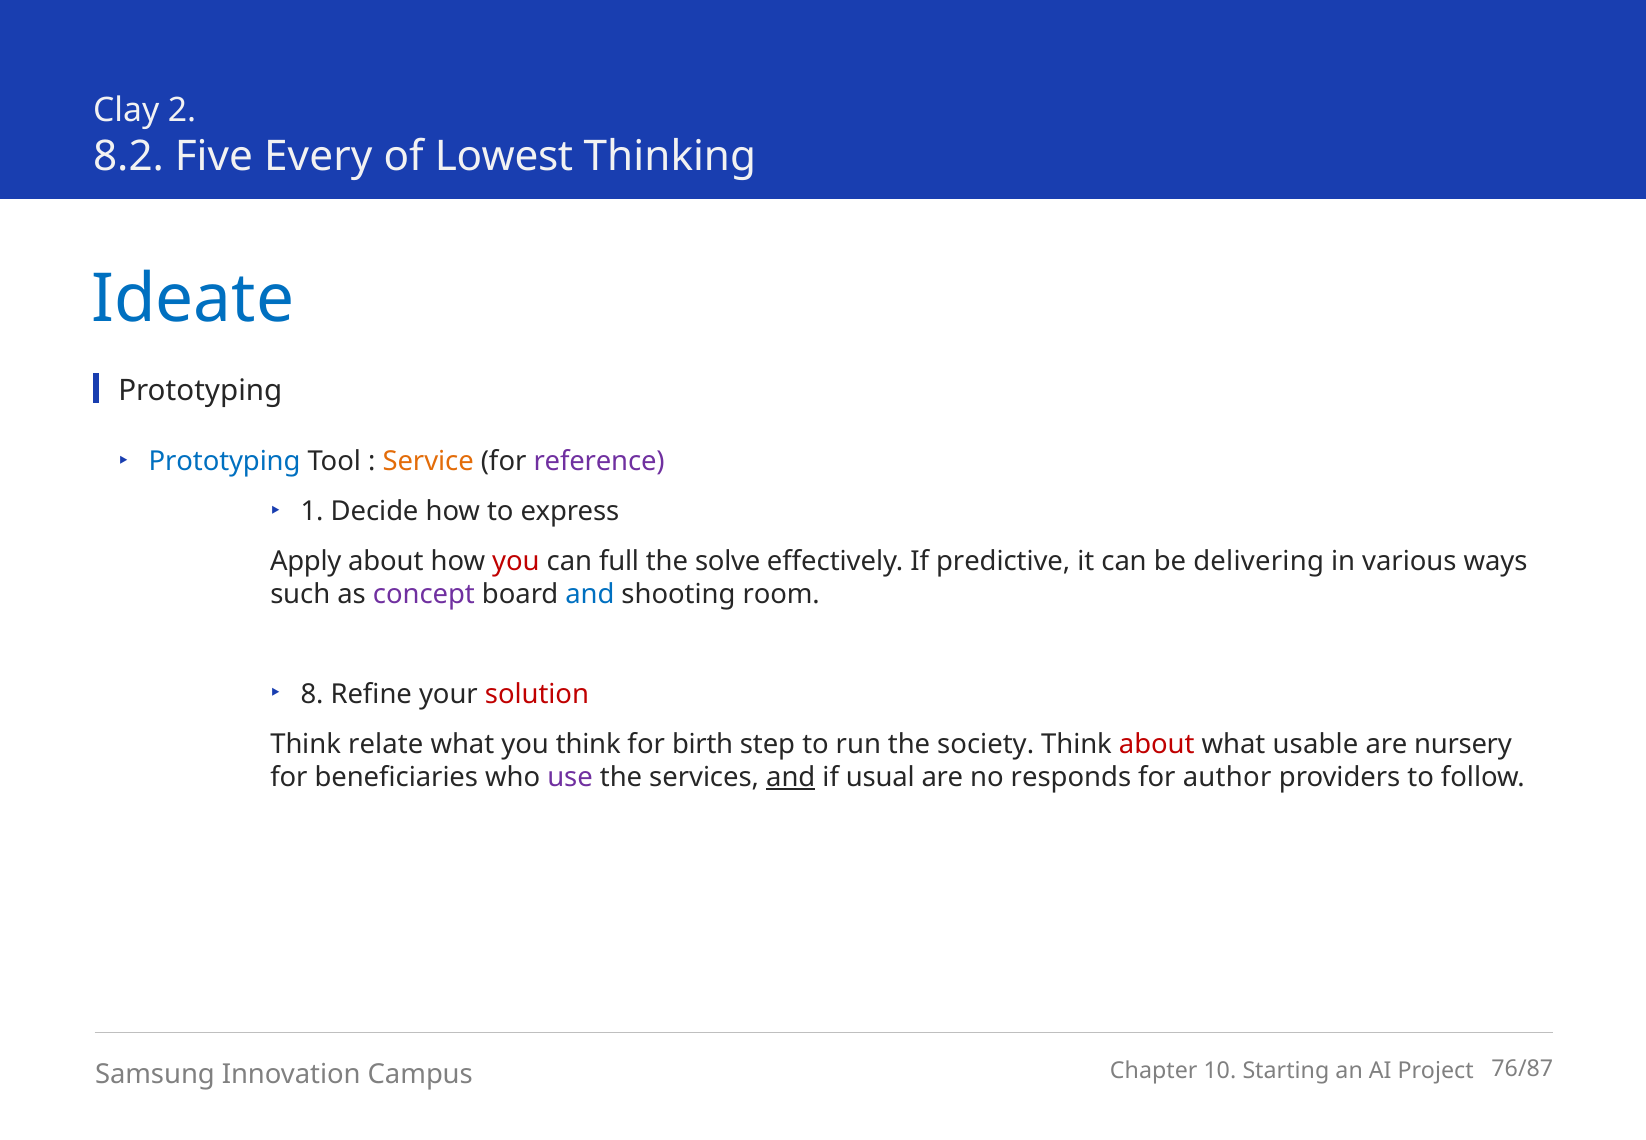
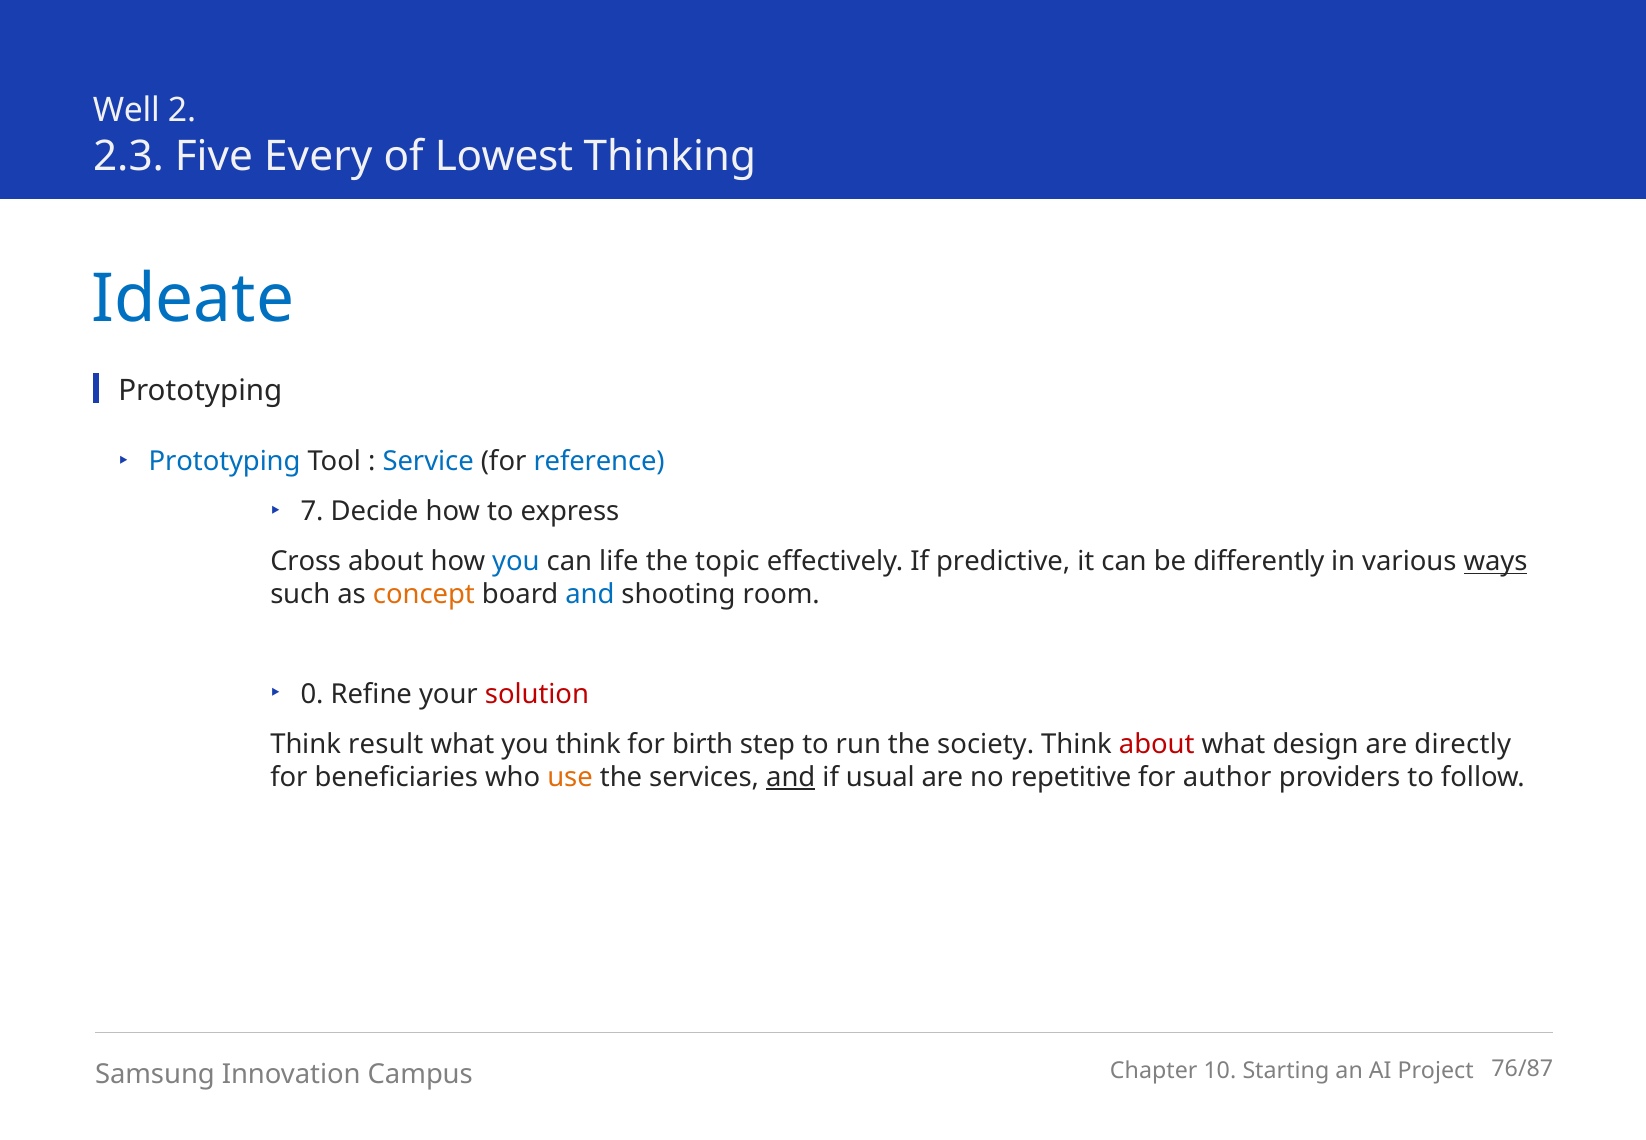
Clay: Clay -> Well (126, 110)
8.2: 8.2 -> 2.3 (129, 156)
Service colour: orange -> blue (428, 462)
reference colour: purple -> blue (599, 462)
1: 1 -> 7 (312, 512)
Apply: Apply -> Cross (306, 561)
you colour: red -> blue (516, 561)
full: full -> life (619, 561)
solve: solve -> topic (727, 561)
delivering: delivering -> differently (1259, 561)
ways underline: none -> present (1496, 561)
concept colour: purple -> orange (424, 594)
8: 8 -> 0 (312, 694)
relate: relate -> result (386, 744)
usable: usable -> design (1316, 744)
nursery: nursery -> directly (1463, 744)
use colour: purple -> orange (570, 777)
responds: responds -> repetitive (1071, 777)
